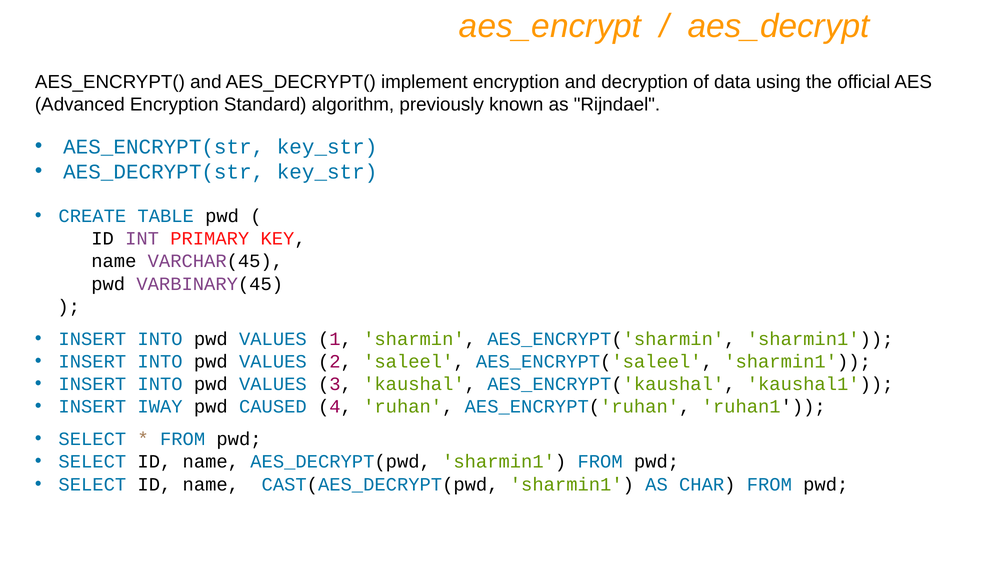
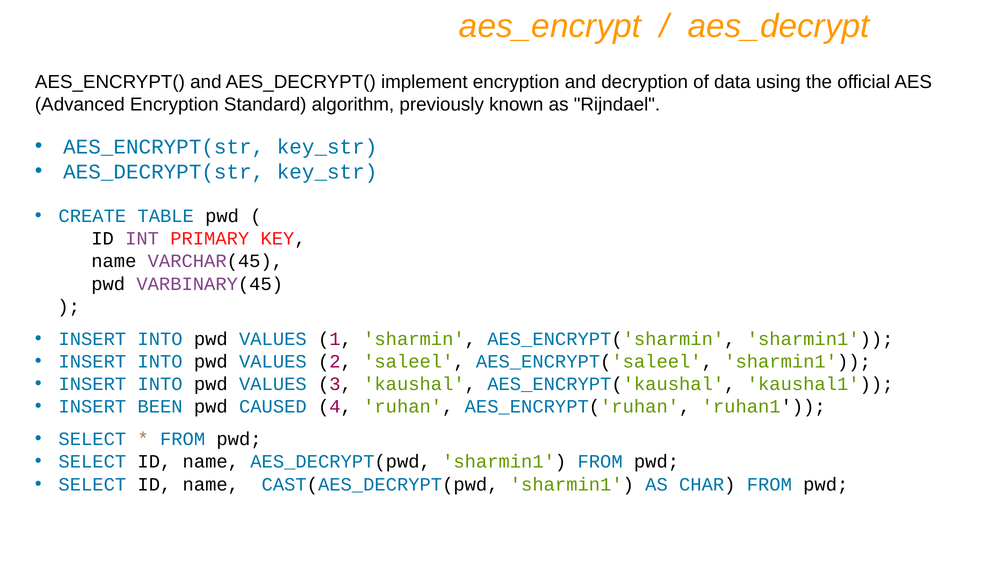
IWAY: IWAY -> BEEN (160, 407)
